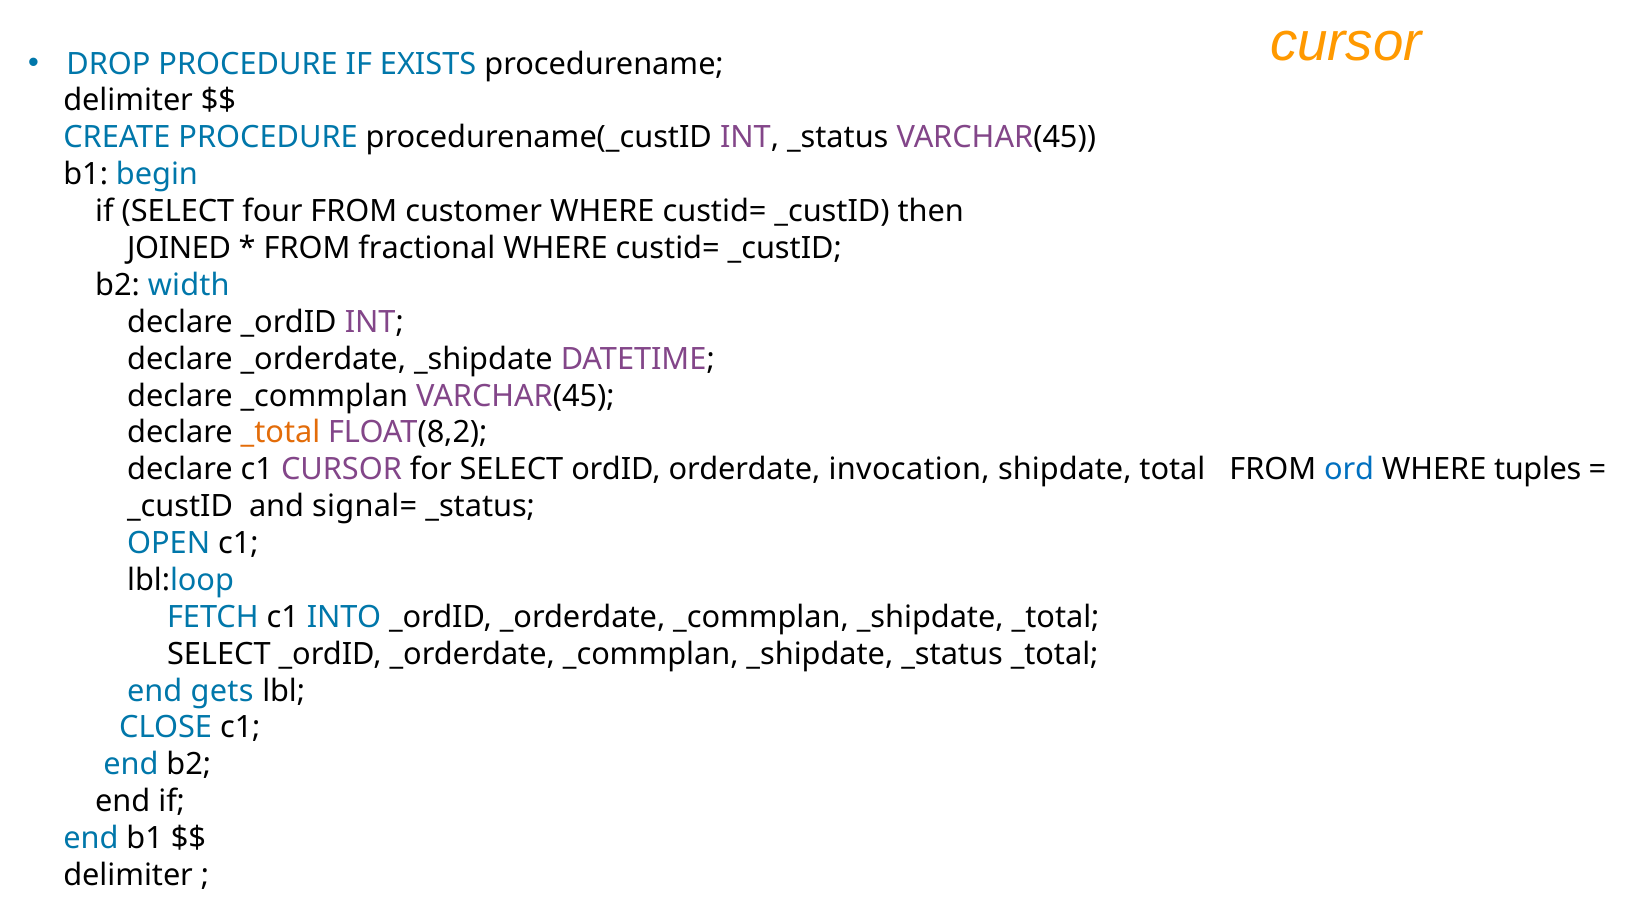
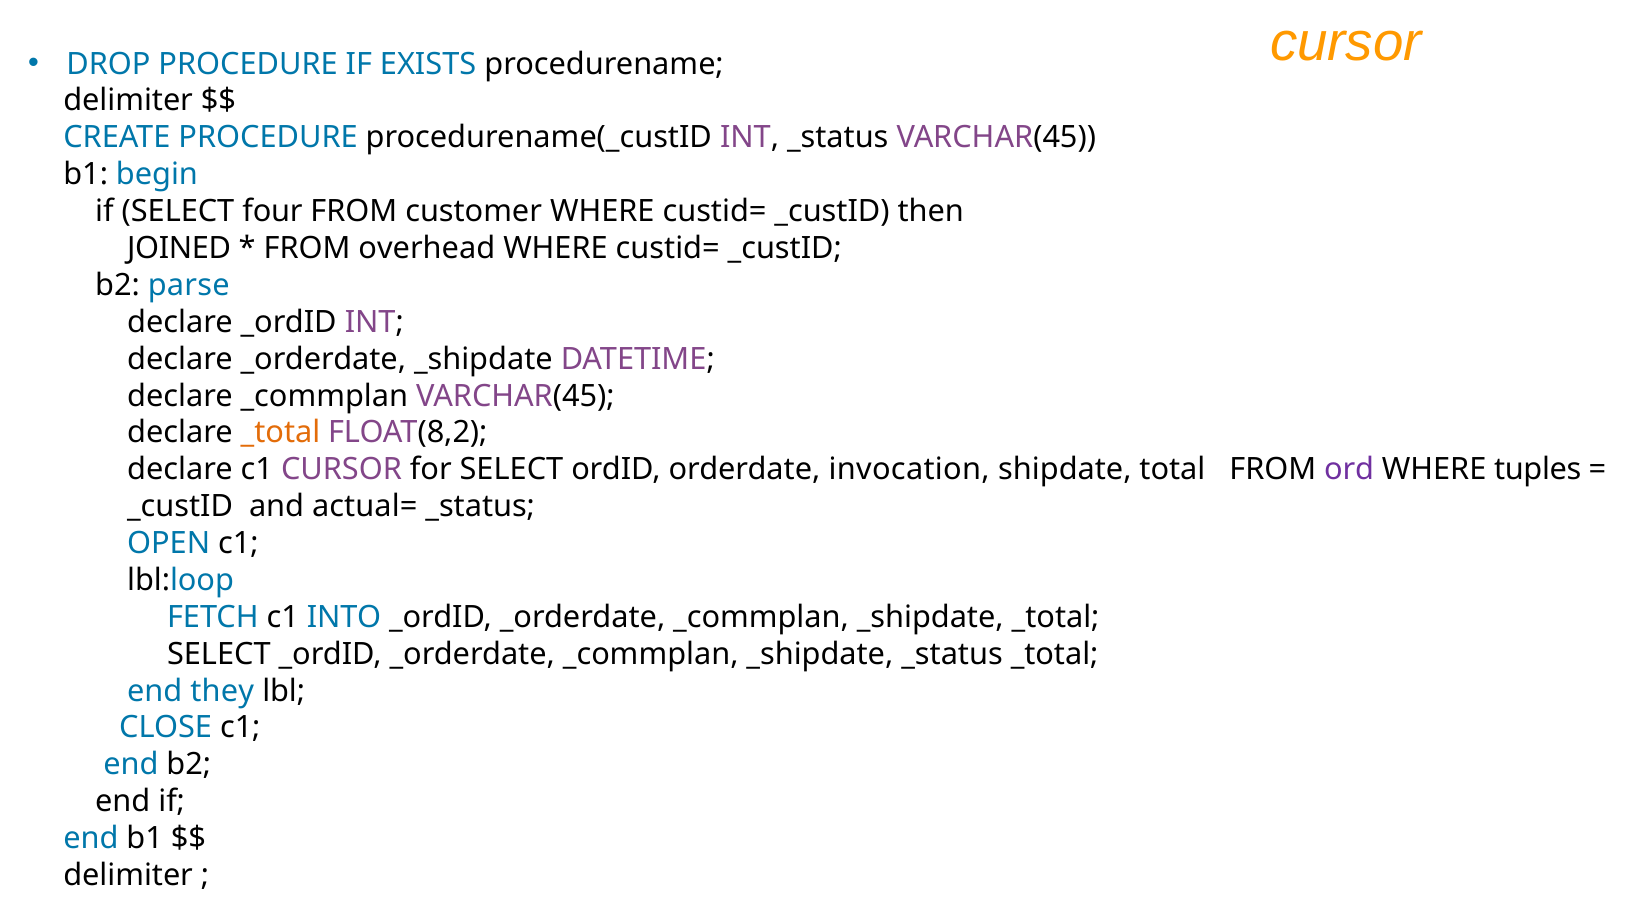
fractional: fractional -> overhead (427, 248)
width: width -> parse (189, 285)
ord colour: blue -> purple (1349, 470)
signal=: signal= -> actual= (365, 506)
gets: gets -> they (222, 691)
